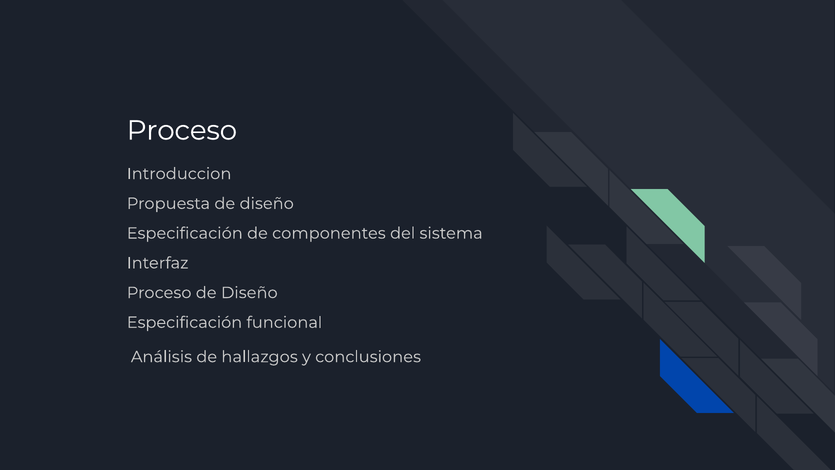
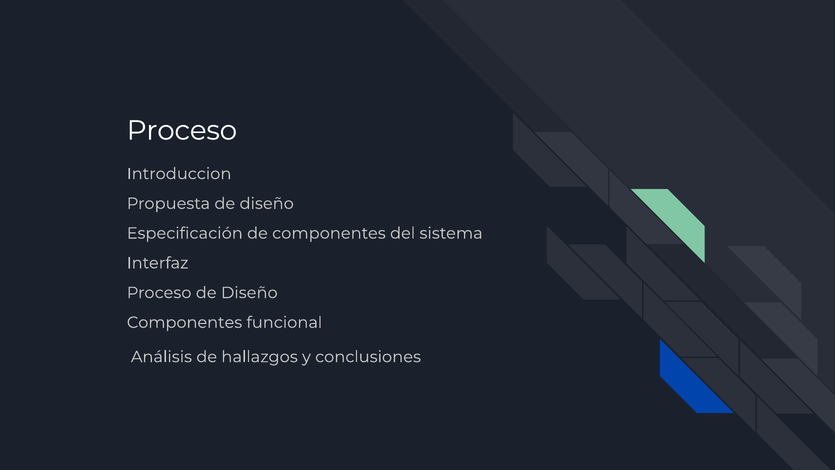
Especificación: Especificación -> Componentes (184, 322)
